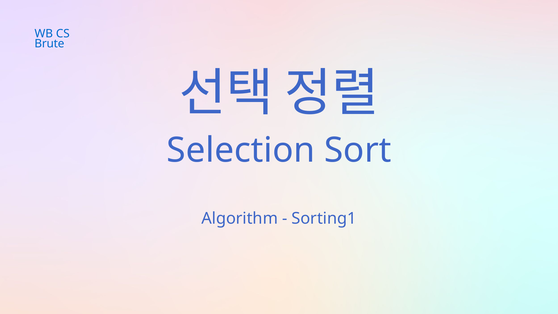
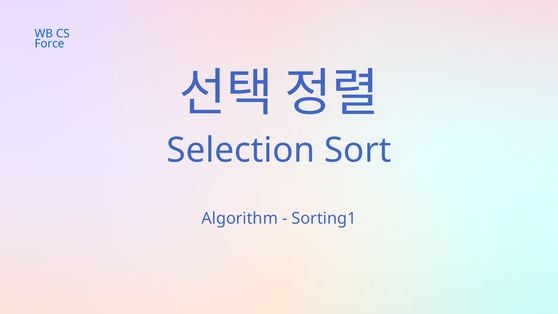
Brute: Brute -> Force (49, 44)
